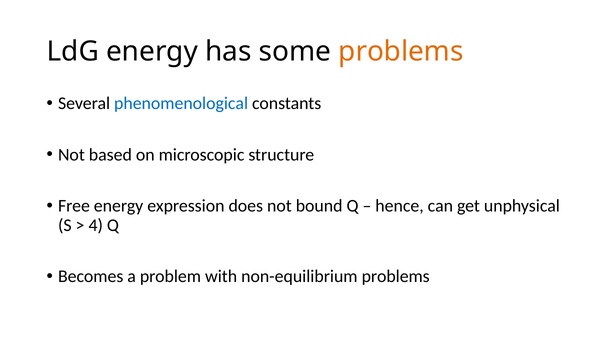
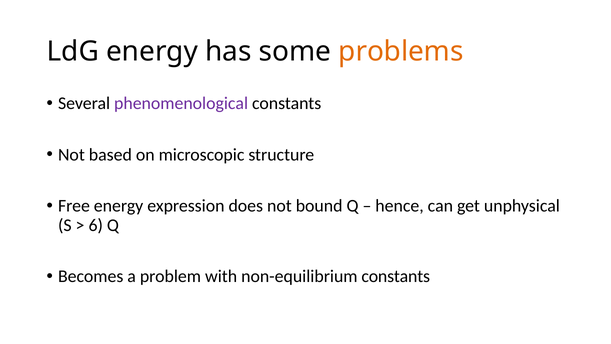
phenomenological colour: blue -> purple (181, 103)
4: 4 -> 6 (96, 225)
non-equilibrium problems: problems -> constants (396, 276)
